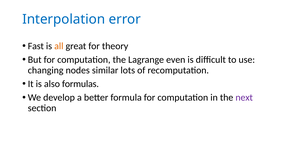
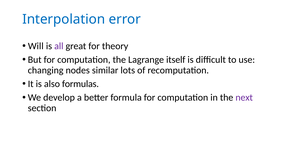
Fast: Fast -> Will (36, 46)
all colour: orange -> purple (59, 46)
even: even -> itself (176, 60)
